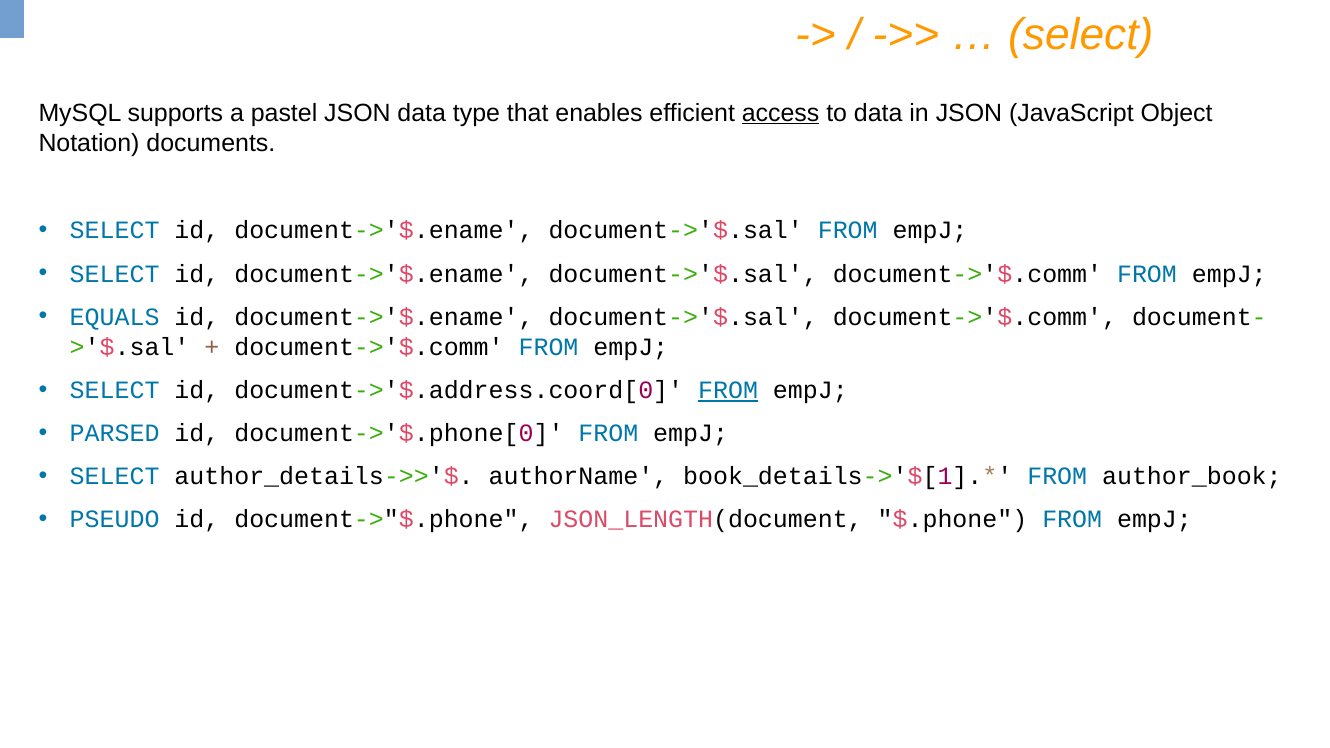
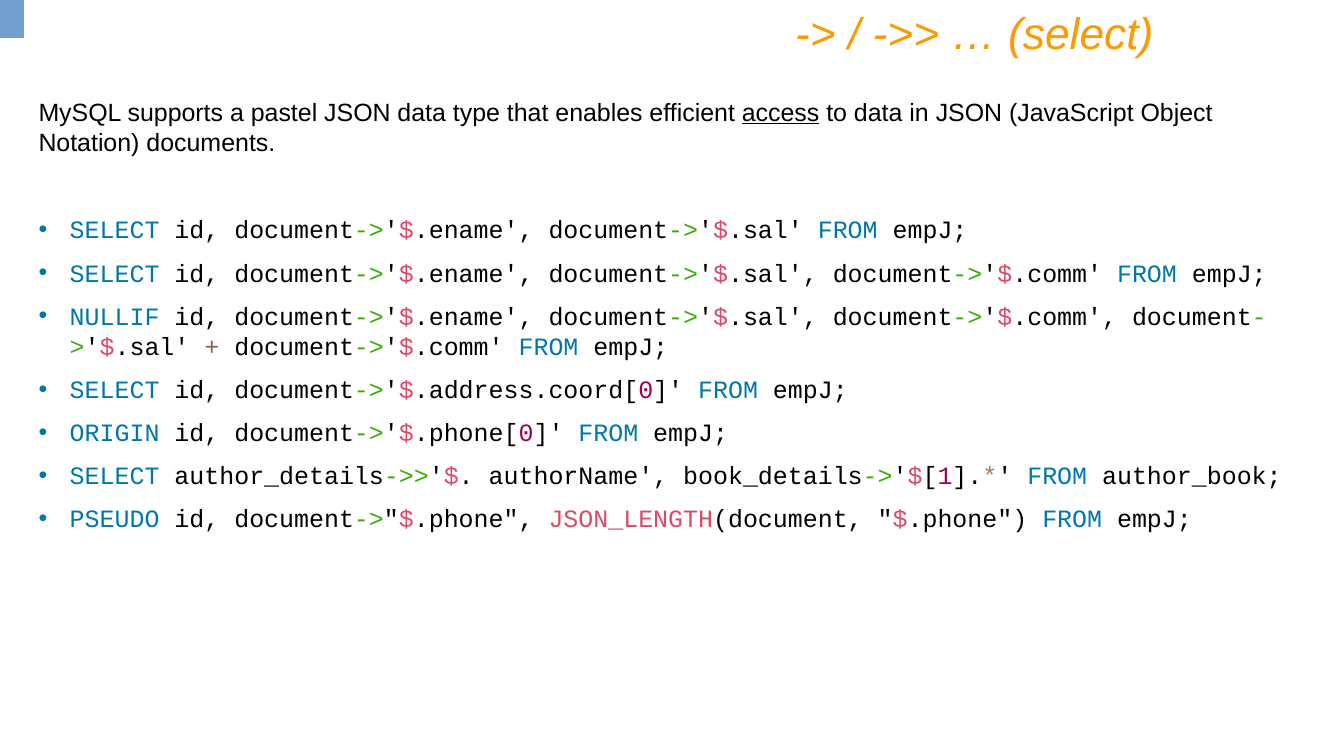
EQUALS: EQUALS -> NULLIF (115, 317)
FROM underline: present -> none (728, 390)
PARSED: PARSED -> ORIGIN (115, 433)
